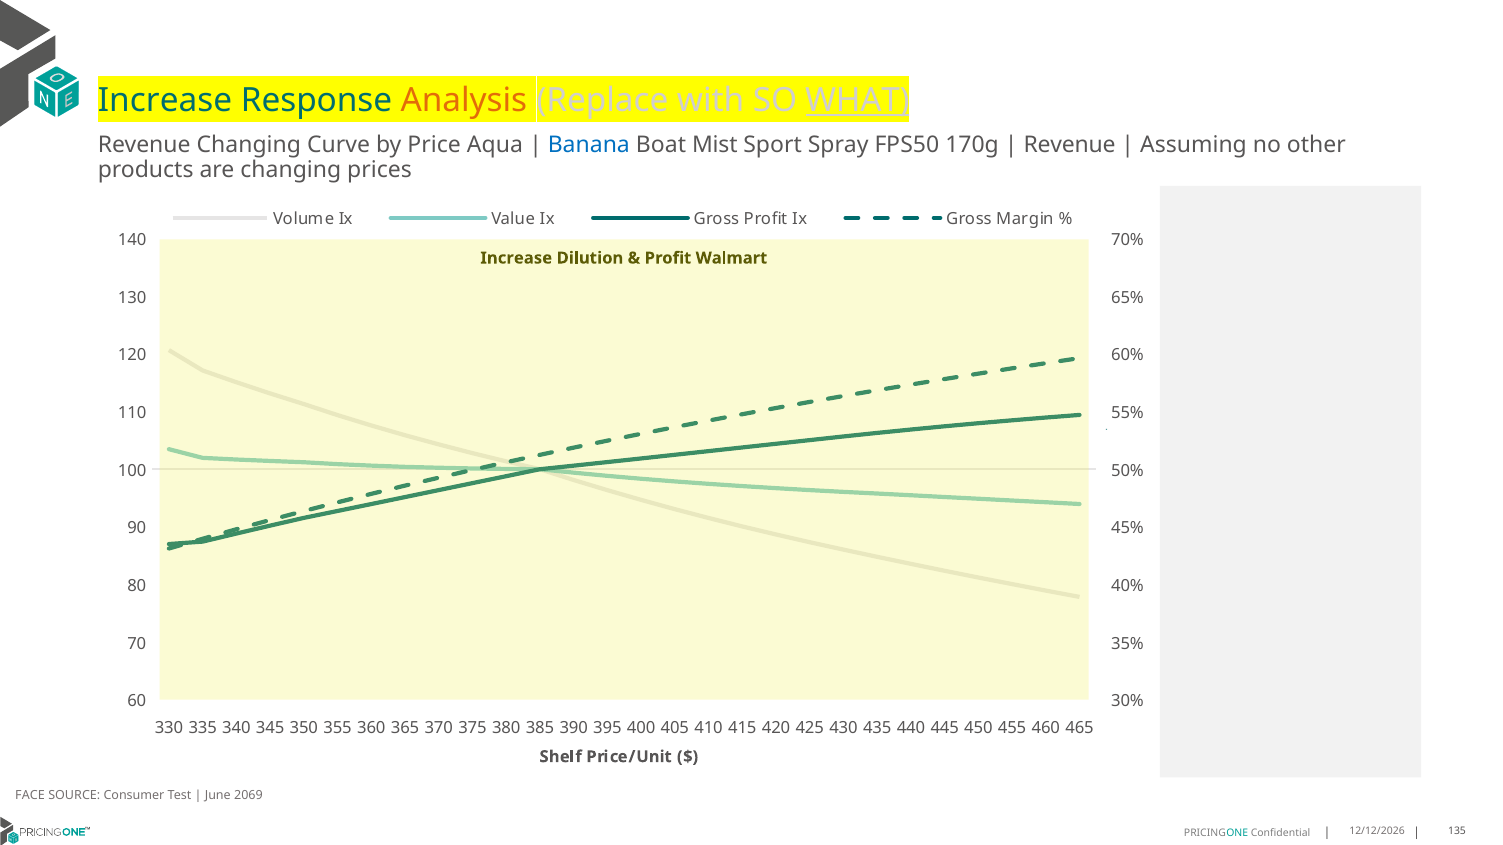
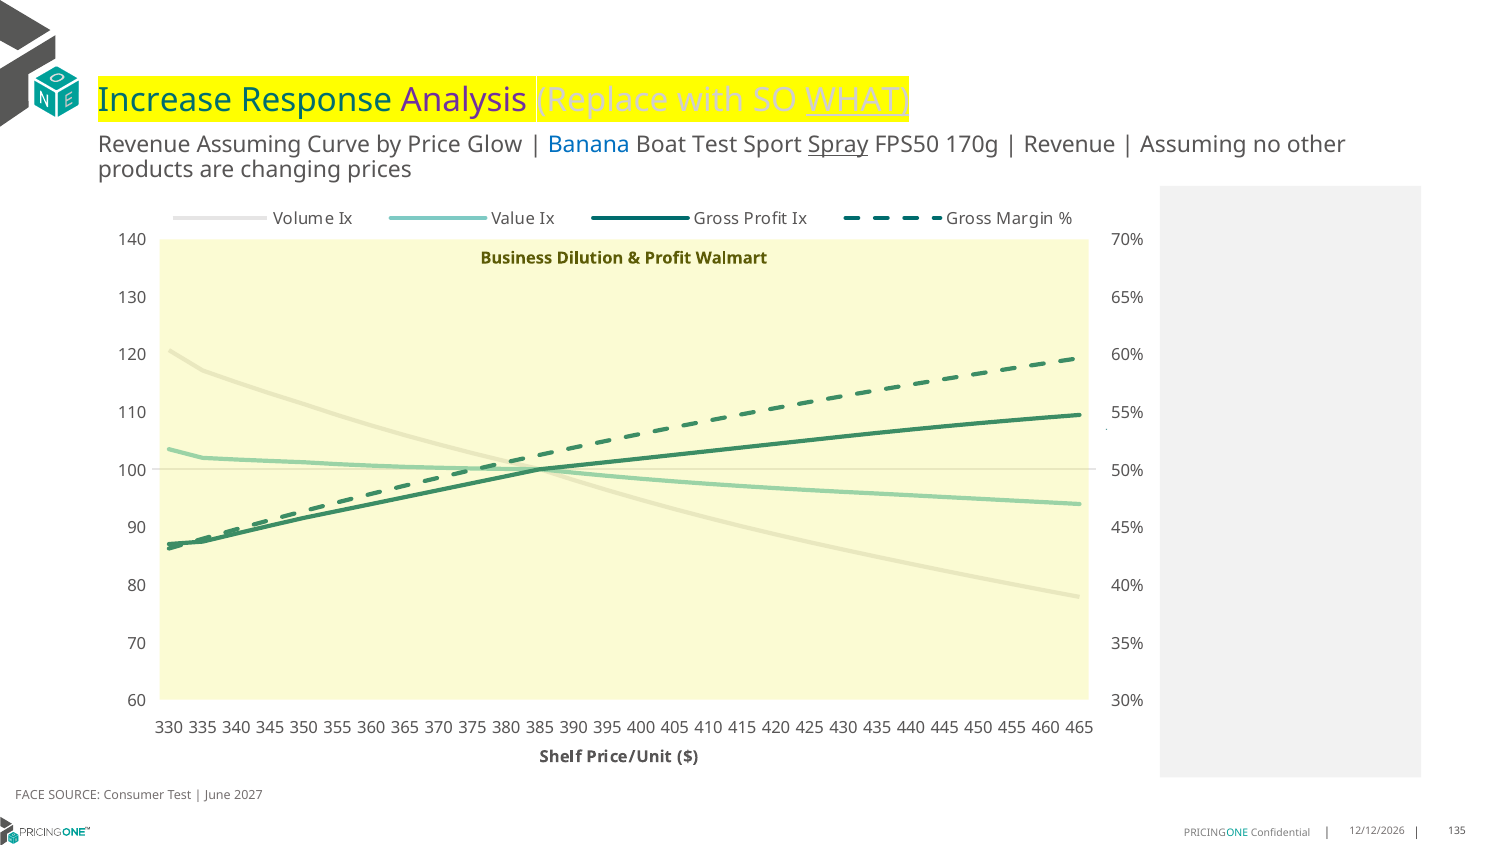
Analysis colour: orange -> purple (464, 101)
Revenue Changing: Changing -> Assuming (249, 145)
Aqua: Aqua -> Glow (495, 145)
Boat Mist: Mist -> Test (715, 145)
Spray underline: none -> present (838, 145)
Increase: Increase -> Business (516, 258)
2069: 2069 -> 2027 (248, 796)
